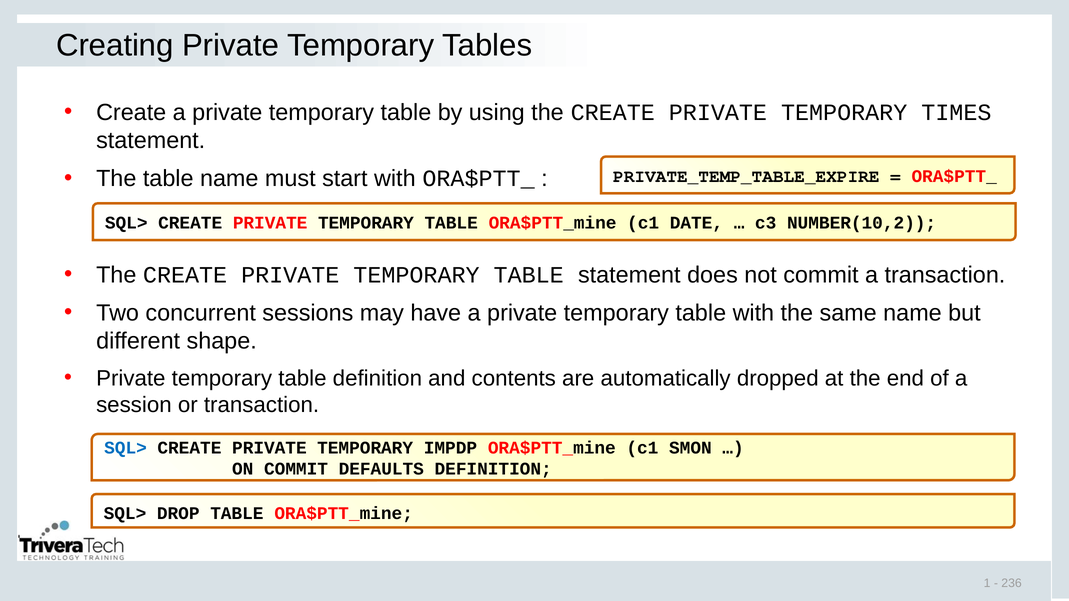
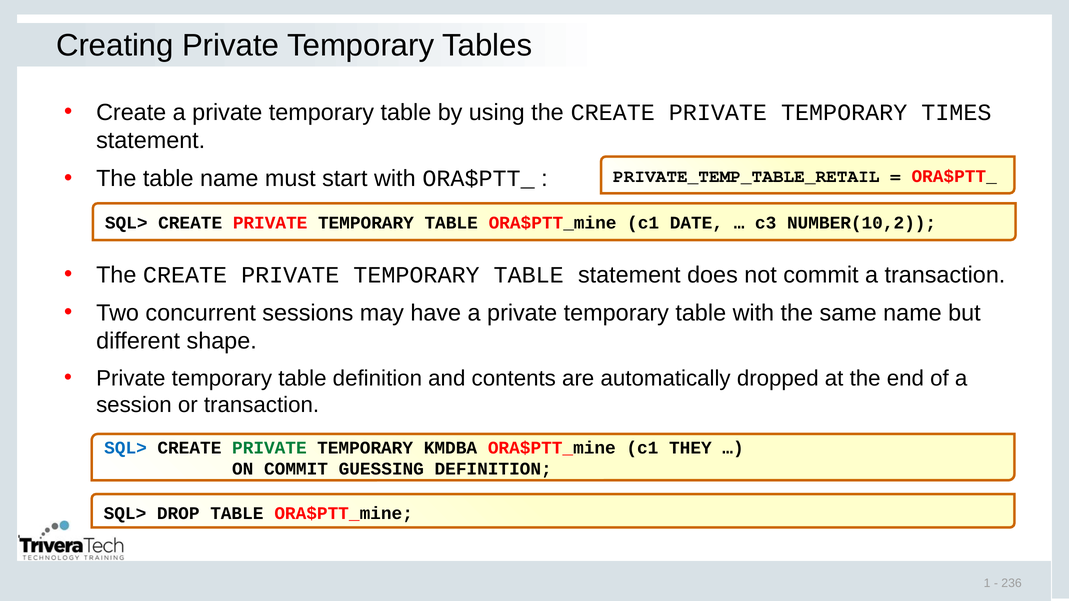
PRIVATE_TEMP_TABLE_EXPIRE: PRIVATE_TEMP_TABLE_EXPIRE -> PRIVATE_TEMP_TABLE_RETAIL (746, 176)
PRIVATE colour: black -> green (269, 448)
IMPDP: IMPDP -> KMDBA (450, 448)
SMON: SMON -> THEY (690, 448)
DEFAULTS: DEFAULTS -> GUESSING (381, 469)
